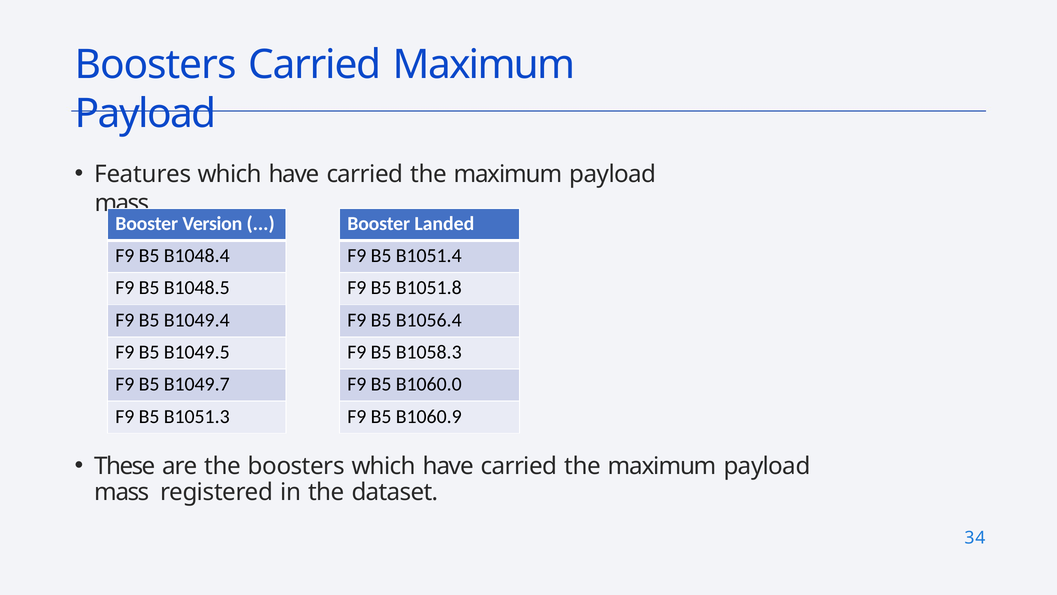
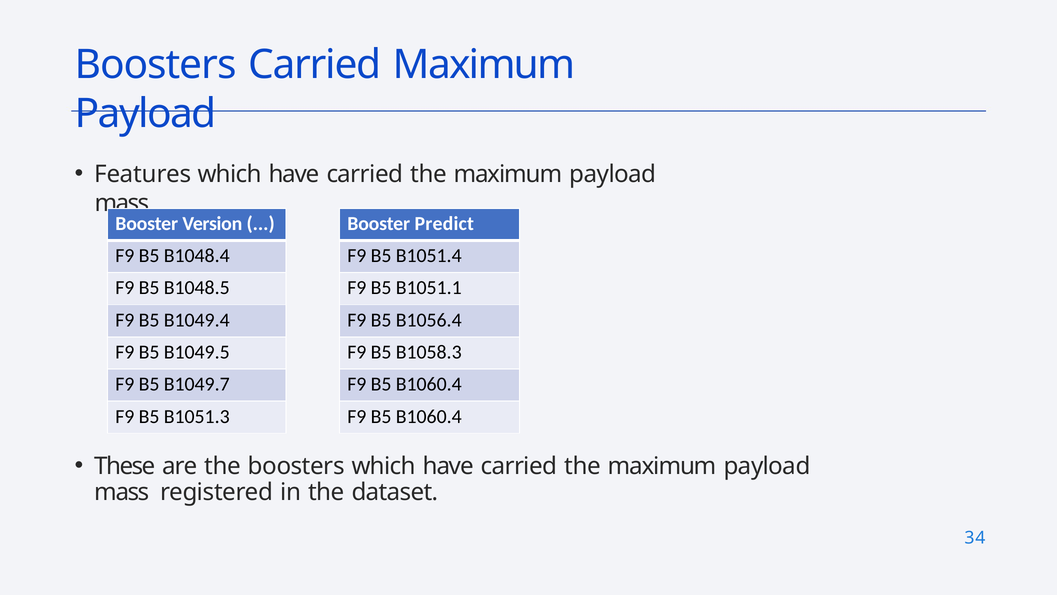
Landed: Landed -> Predict (444, 223)
B1051.8: B1051.8 -> B1051.1 (429, 288)
B1060.0: B1060.0 -> B1060.4 (429, 384)
B1060.9: B1060.9 -> B1060.4 (429, 416)
